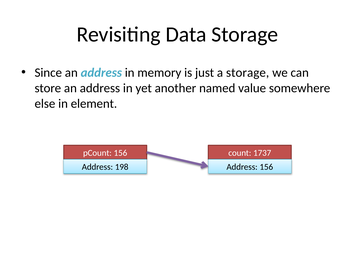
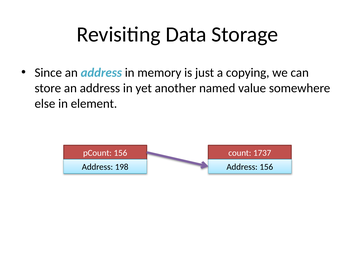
a storage: storage -> copying (248, 72)
